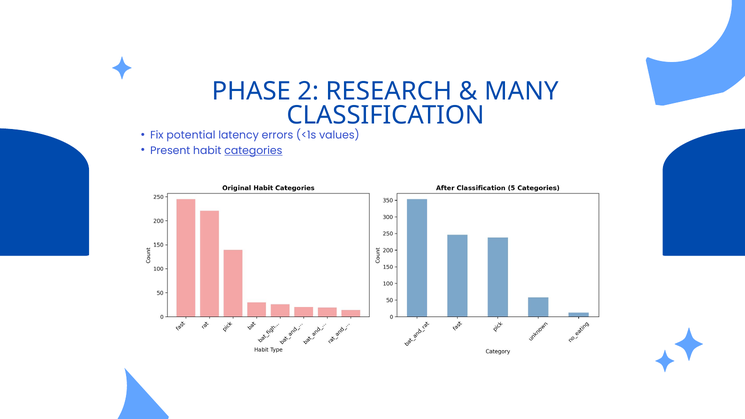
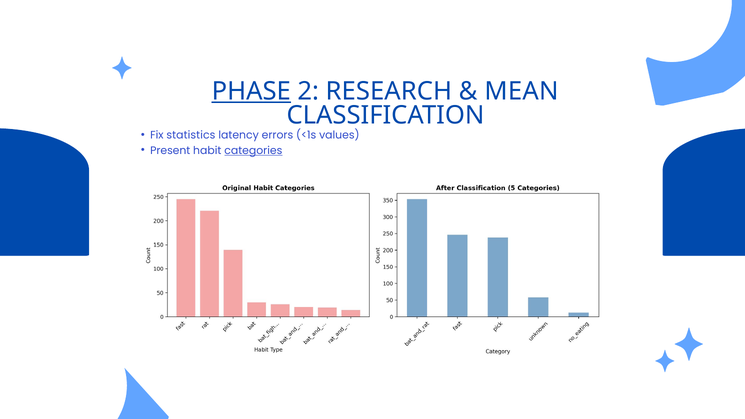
PHASE underline: none -> present (251, 91)
MANY: MANY -> MEAN (521, 91)
potential: potential -> statistics (191, 135)
